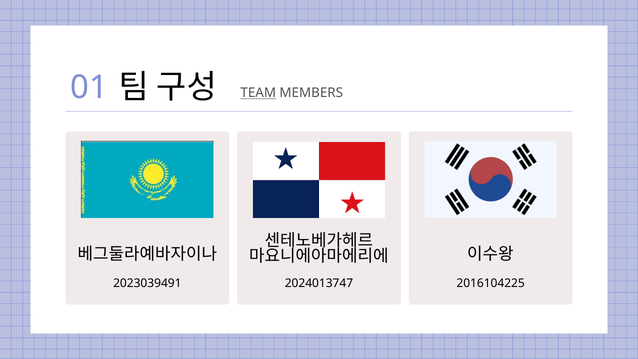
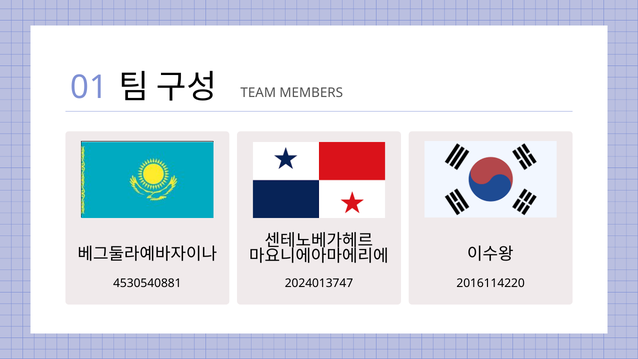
TEAM underline: present -> none (258, 93)
2023039491: 2023039491 -> 4530540881 (147, 283)
2016104225: 2016104225 -> 2016114220 (491, 283)
